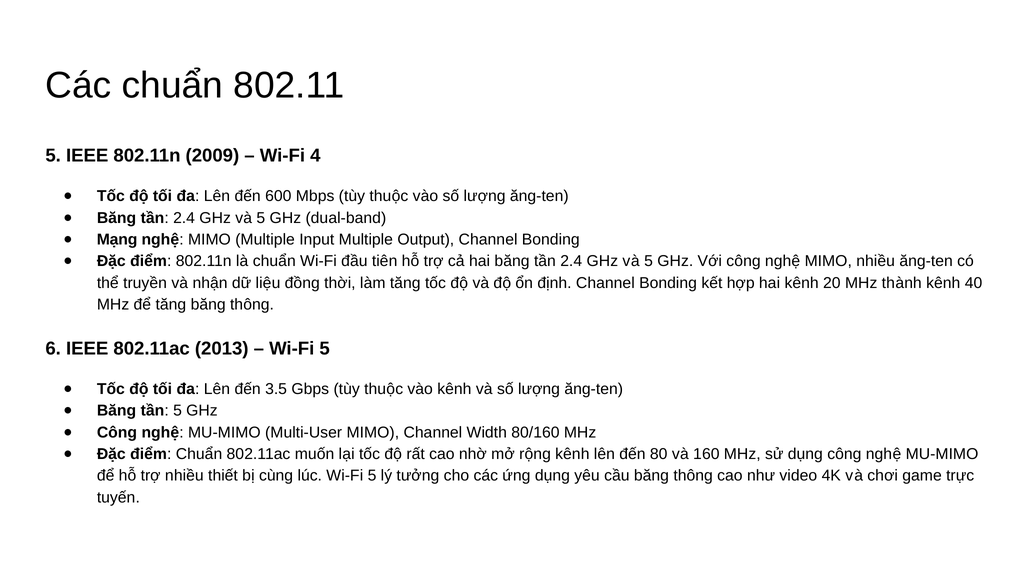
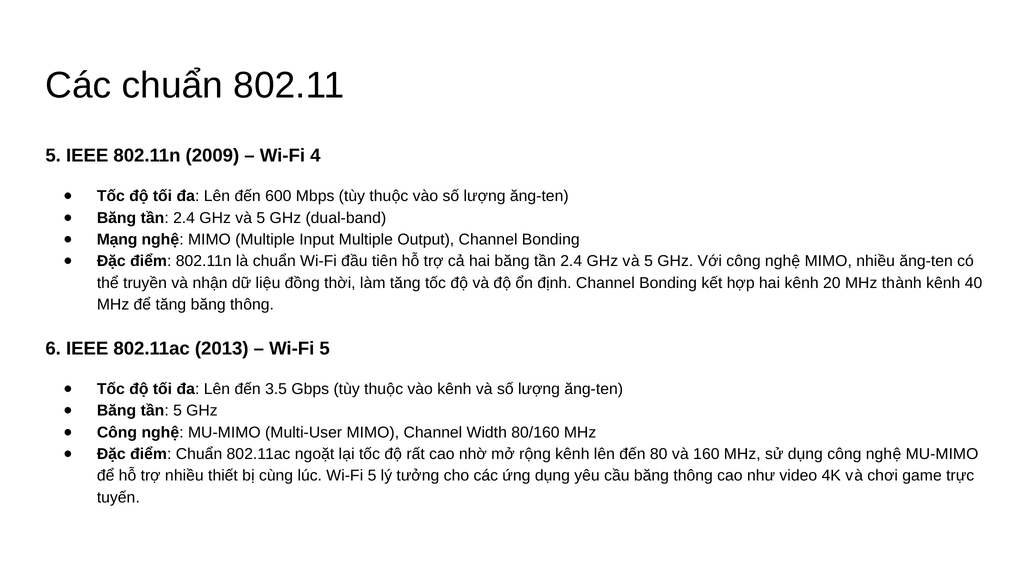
muốn: muốn -> ngoặt (315, 454)
